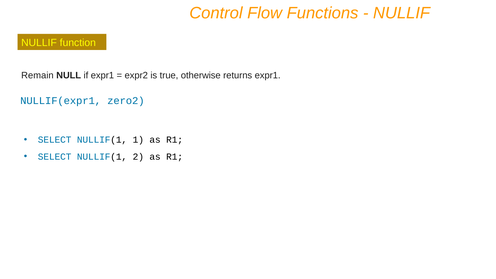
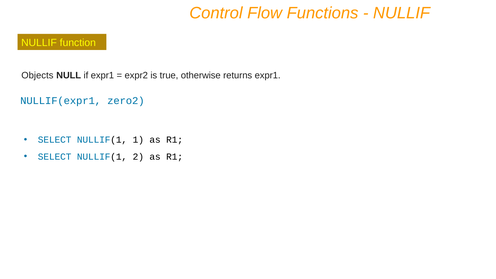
Remain: Remain -> Objects (37, 76)
